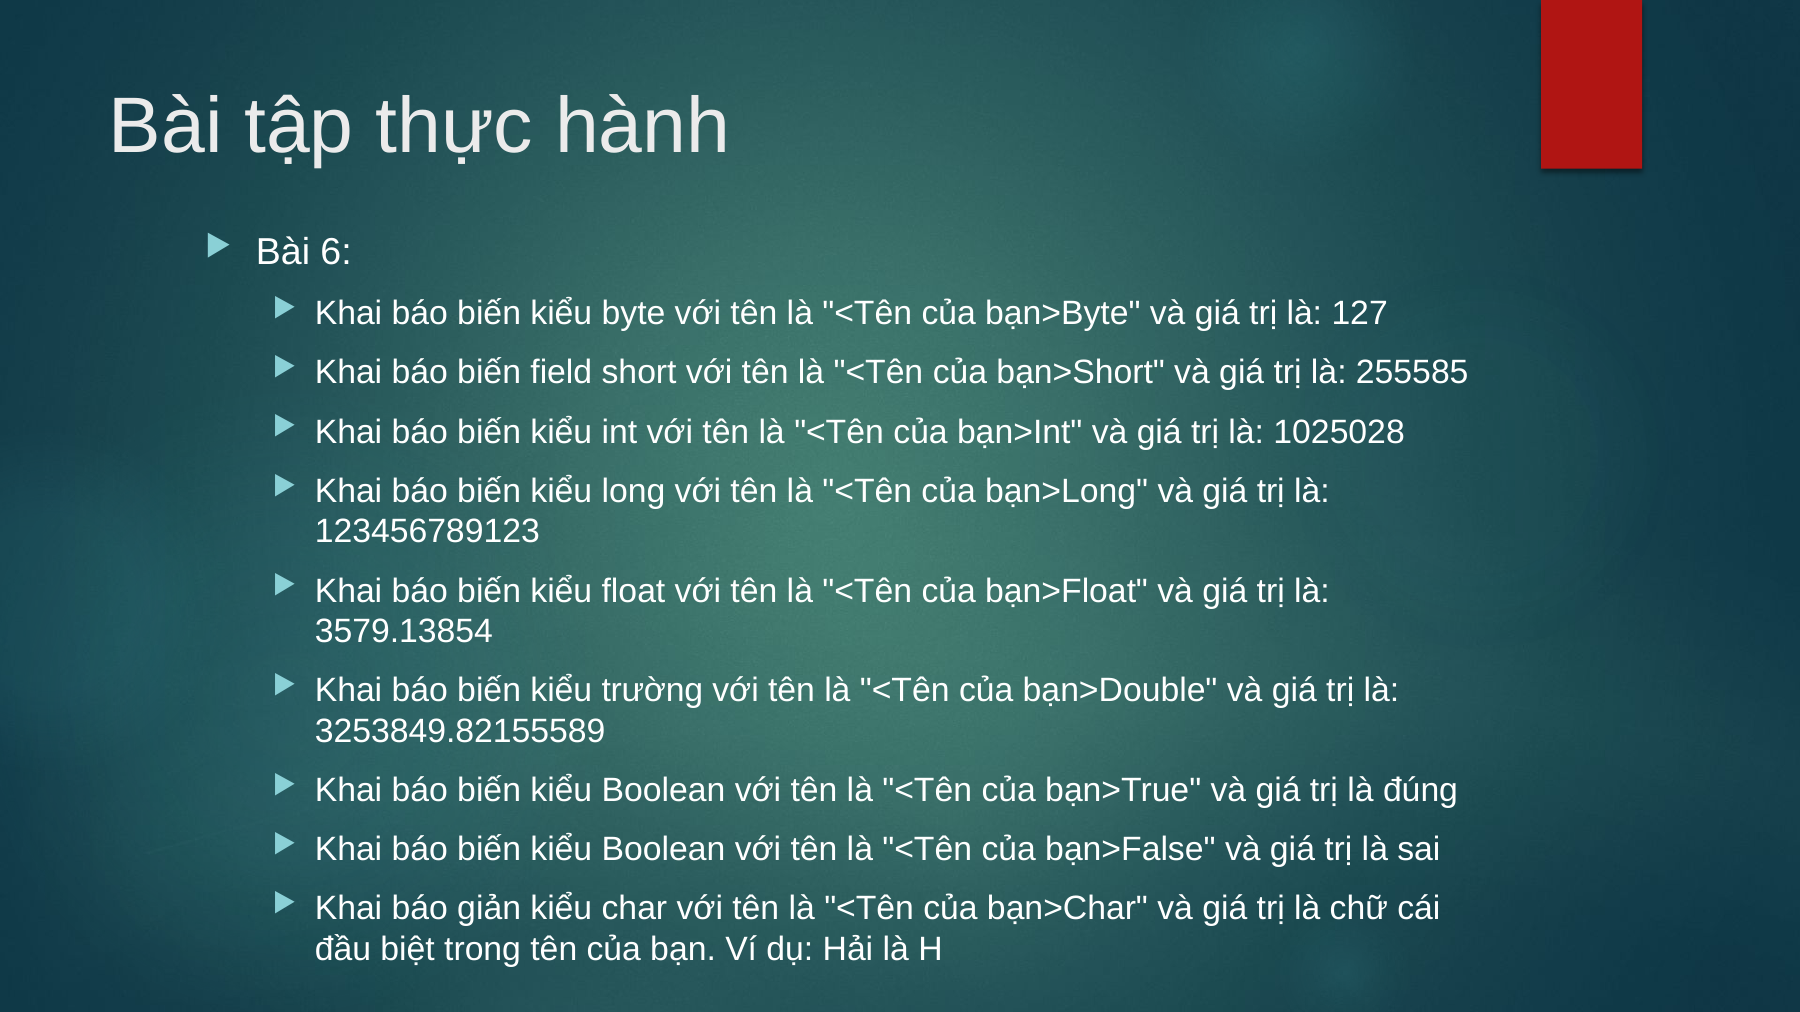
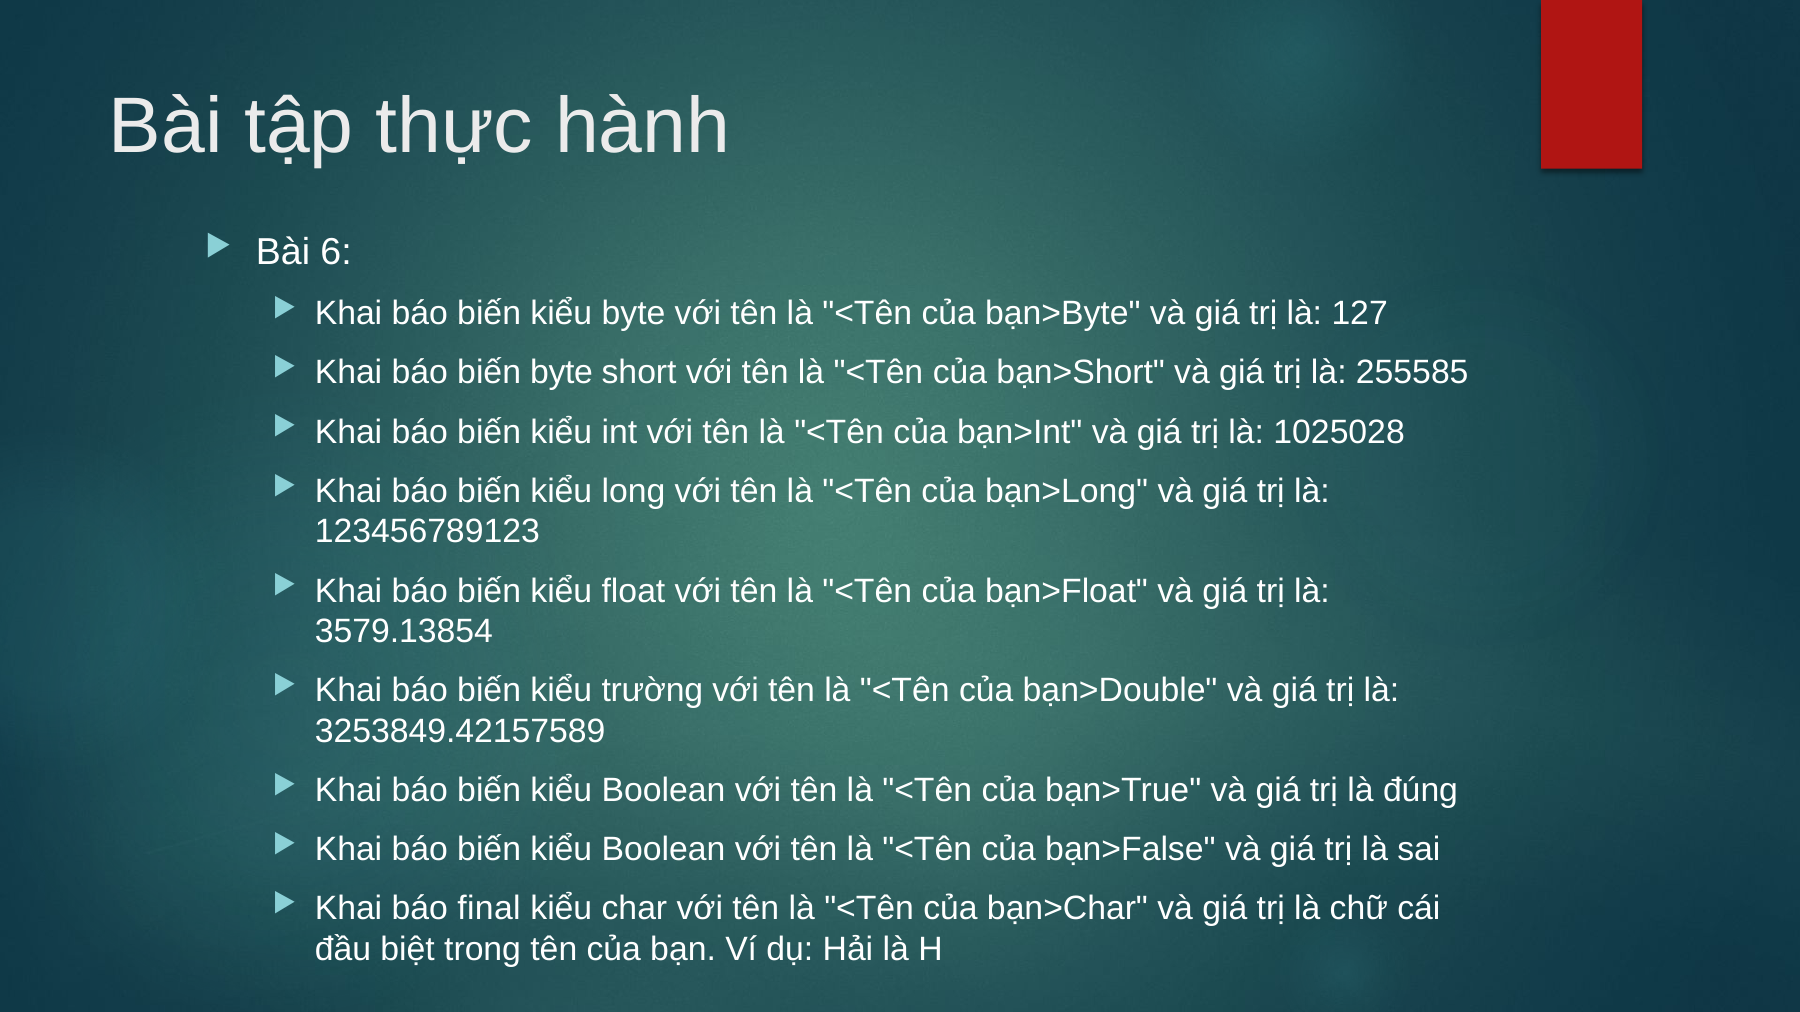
biến field: field -> byte (561, 373)
3253849.82155589: 3253849.82155589 -> 3253849.42157589 (460, 731)
giản: giản -> final (489, 909)
